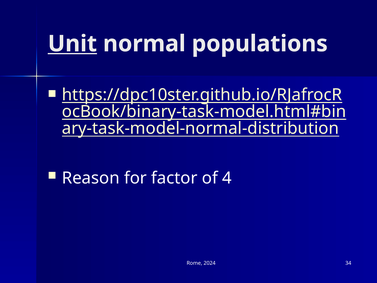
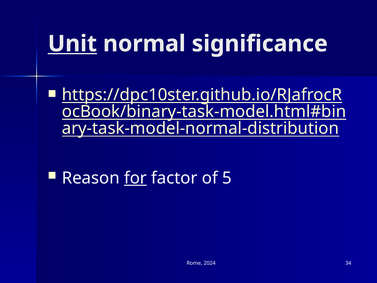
populations: populations -> significance (260, 44)
for underline: none -> present (135, 178)
4: 4 -> 5 (227, 178)
